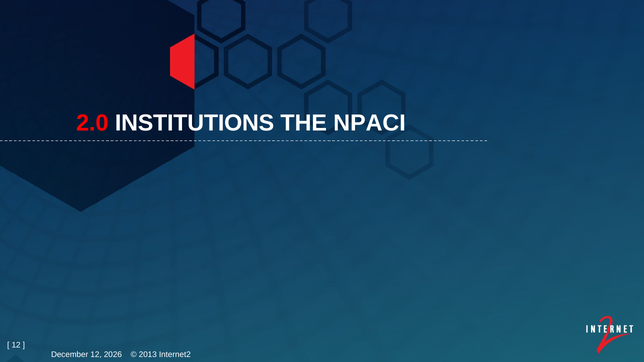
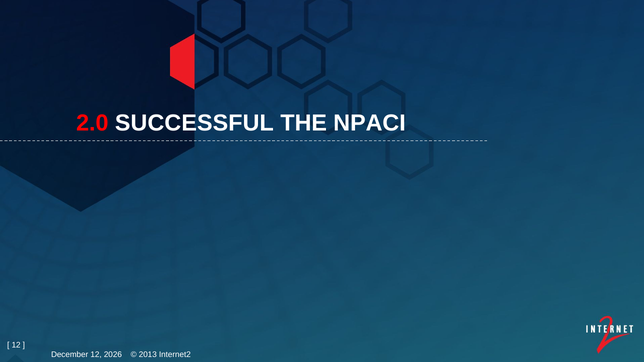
INSTITUTIONS: INSTITUTIONS -> SUCCESSFUL (194, 123)
